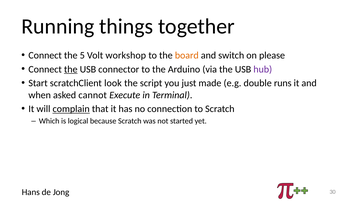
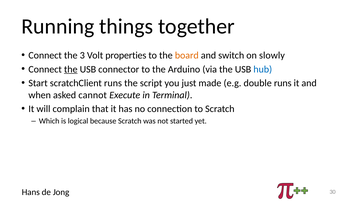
5: 5 -> 3 (82, 55)
workshop: workshop -> properties (126, 55)
please: please -> slowly (272, 55)
hub colour: purple -> blue (263, 69)
scratchClient look: look -> runs (113, 83)
complain underline: present -> none (71, 109)
